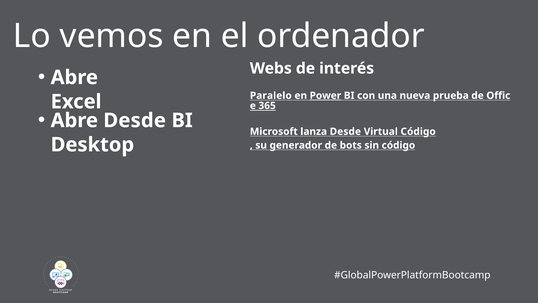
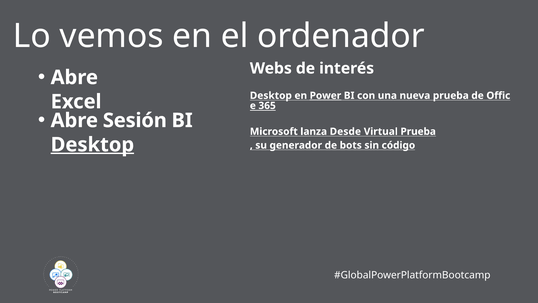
Paralelo: Paralelo -> Desktop (271, 95)
Abre Desde: Desde -> Sesión (135, 120)
Virtual Código: Código -> Prueba (418, 131)
Desktop underline: none -> present (92, 145)
